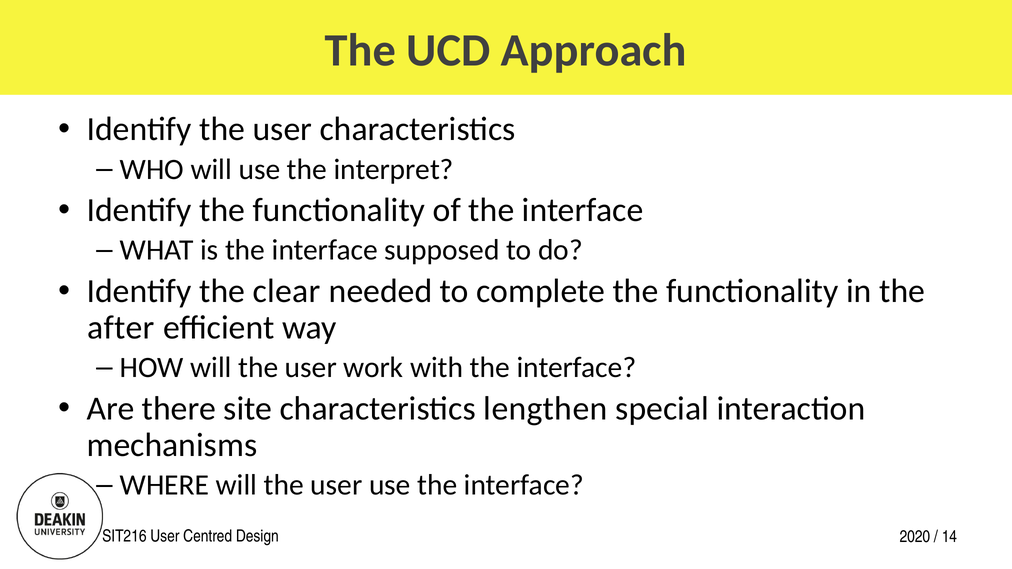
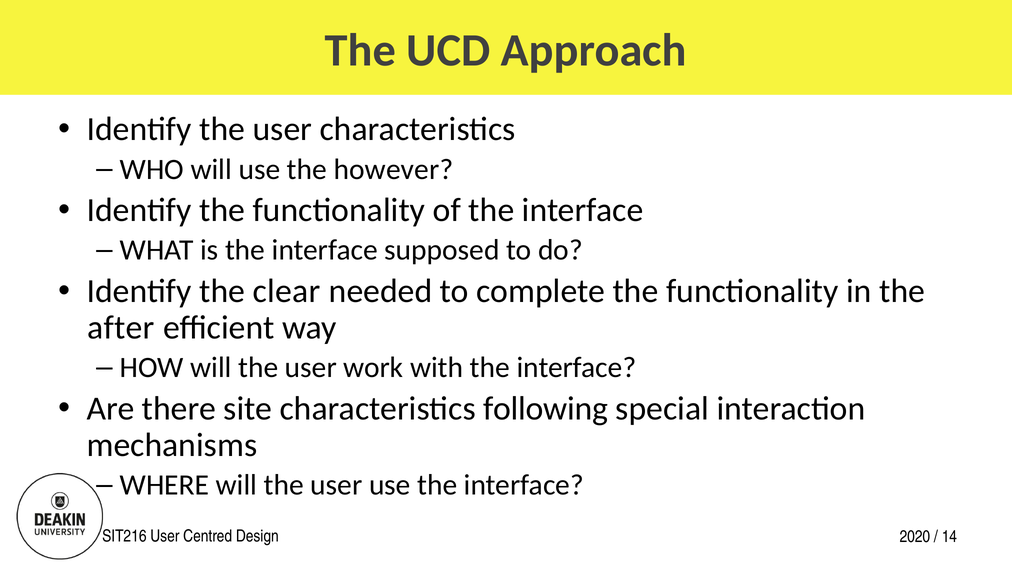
interpret: interpret -> however (393, 169)
lengthen: lengthen -> following (546, 409)
